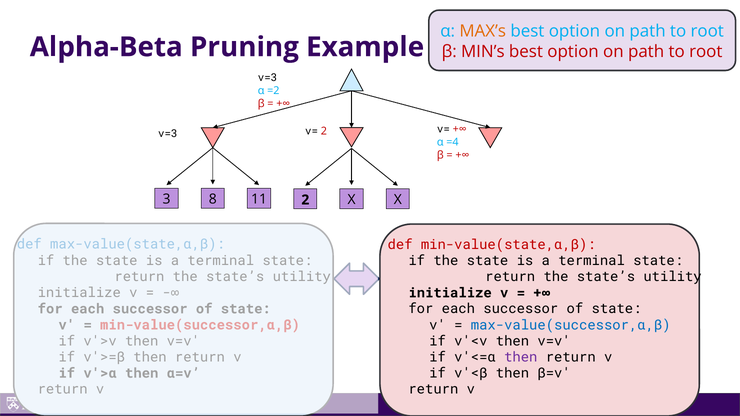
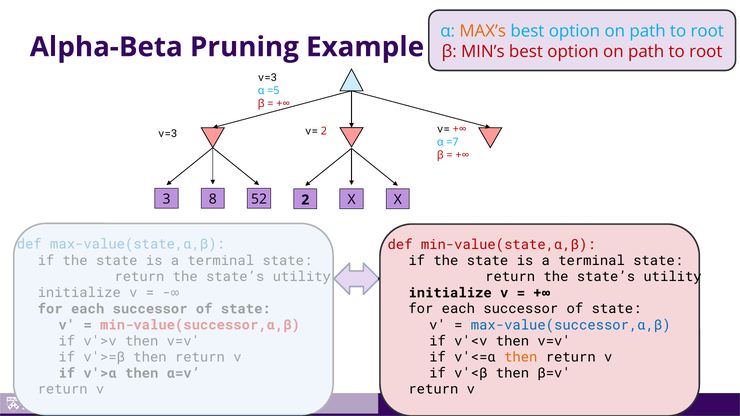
=2: =2 -> =5 (273, 91)
=4: =4 -> =7 (452, 142)
11: 11 -> 52 (259, 199)
then colour: purple -> orange (521, 357)
